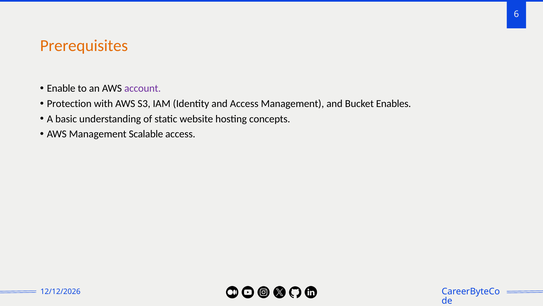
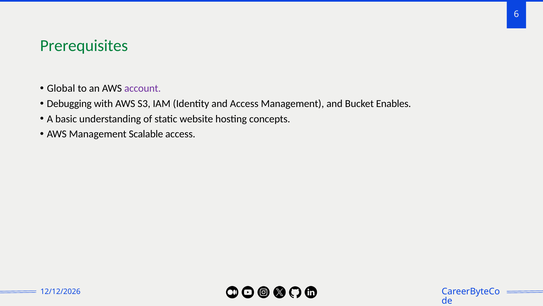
Prerequisites colour: orange -> green (84, 46)
Enable: Enable -> Global (61, 88)
Protection: Protection -> Debugging (69, 103)
